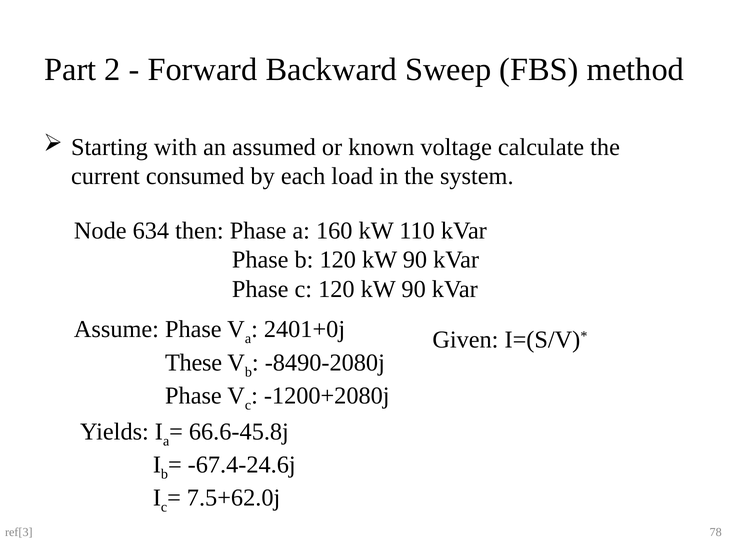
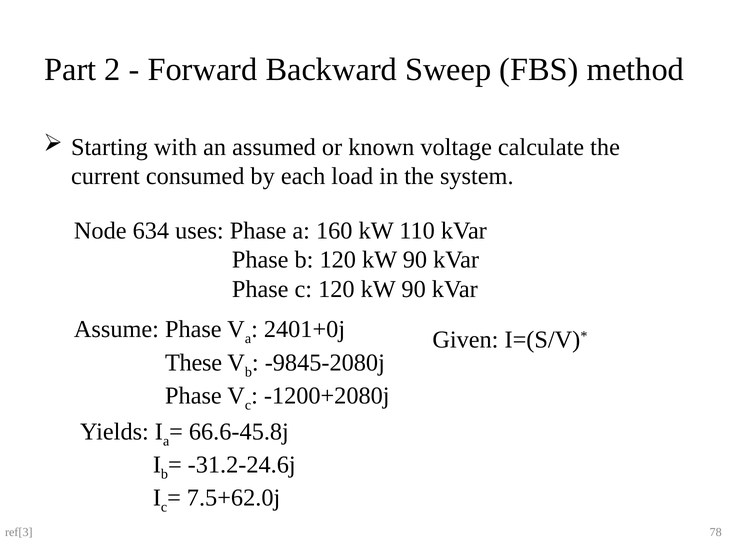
then: then -> uses (199, 231)
-8490-2080j: -8490-2080j -> -9845-2080j (325, 363)
-67.4-24.6j: -67.4-24.6j -> -31.2-24.6j (242, 465)
